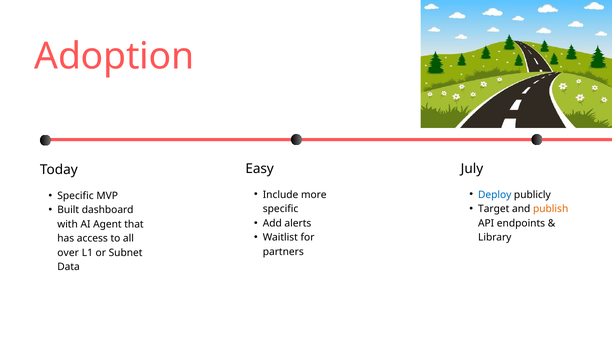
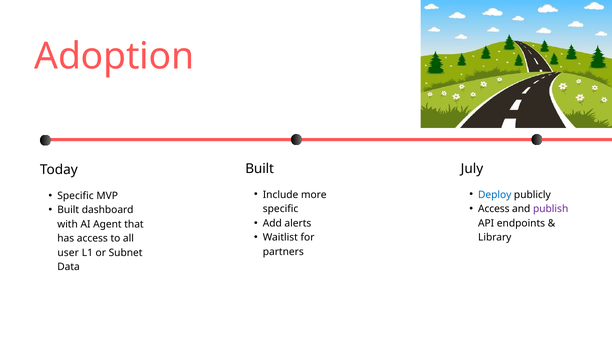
Easy: Easy -> Built (260, 169)
Target: Target -> Access (494, 209)
publish colour: orange -> purple (551, 209)
over: over -> user (68, 253)
